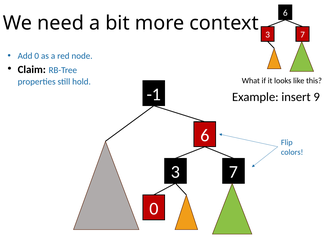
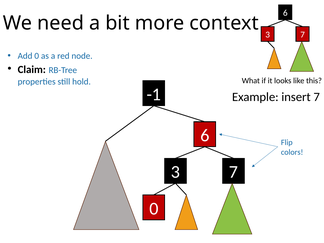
insert 9: 9 -> 7 (317, 97)
